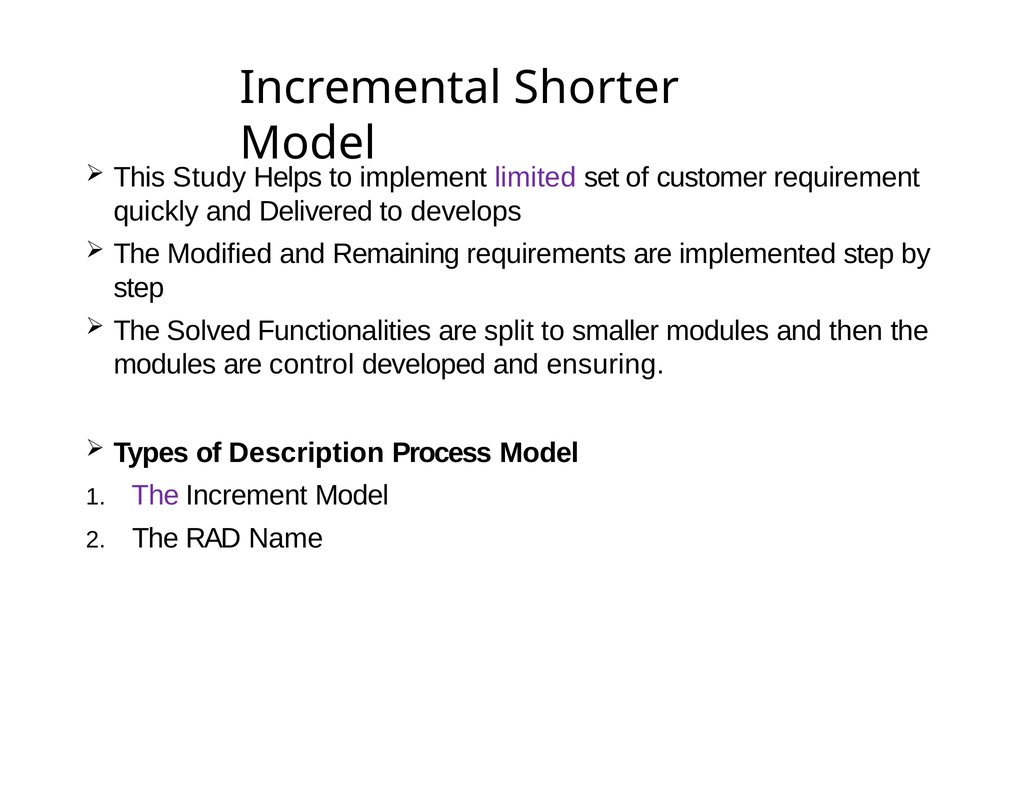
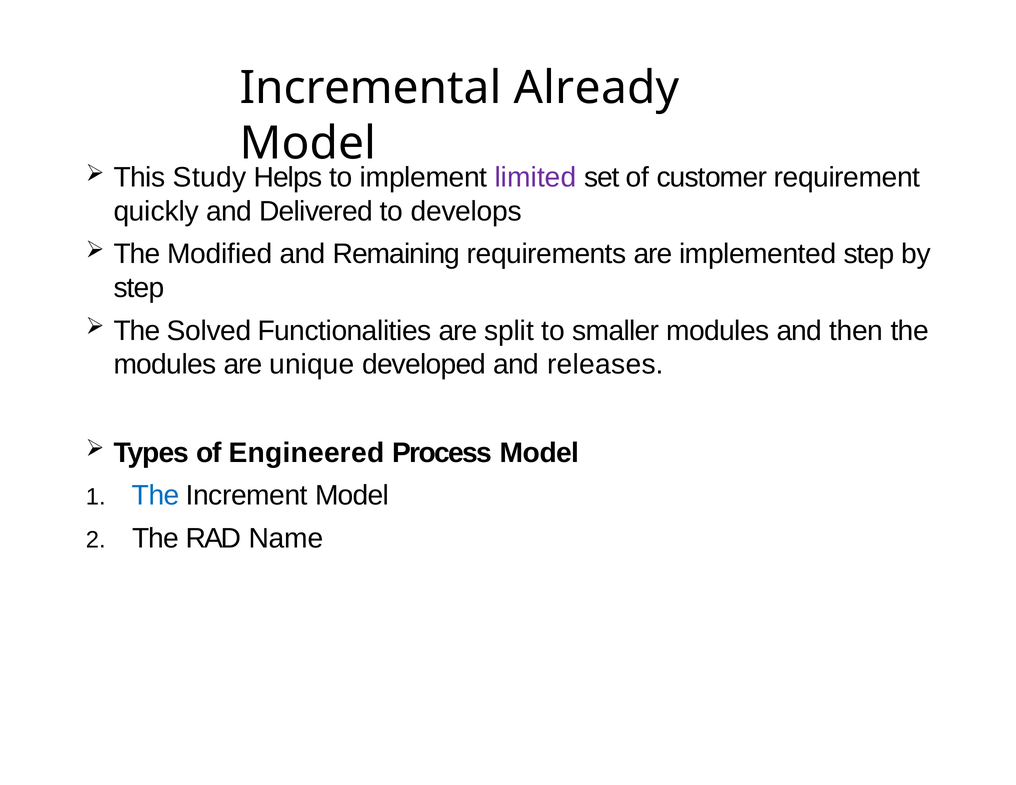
Shorter: Shorter -> Already (596, 88)
control: control -> unique (312, 365)
ensuring: ensuring -> releases (605, 365)
Description: Description -> Engineered (307, 453)
The colour: purple -> blue (156, 496)
